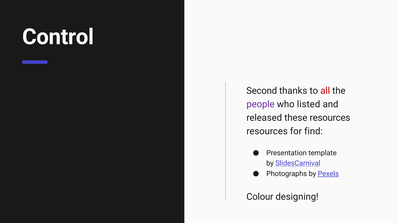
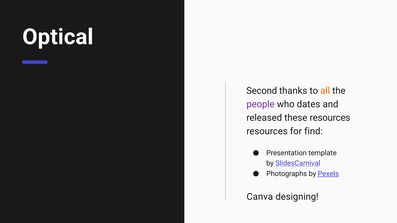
Control: Control -> Optical (58, 37)
all colour: red -> orange (325, 91)
listed: listed -> dates (309, 104)
Colour: Colour -> Canva (260, 197)
